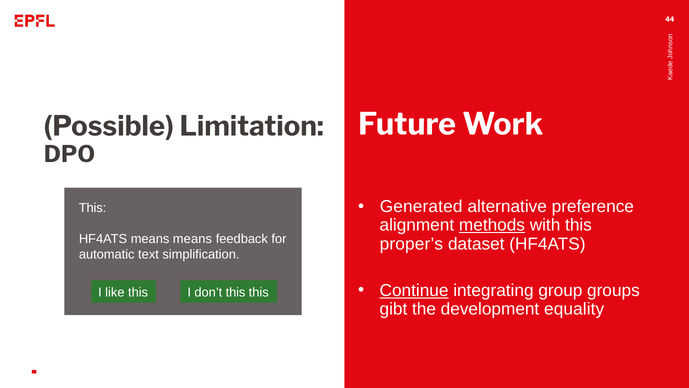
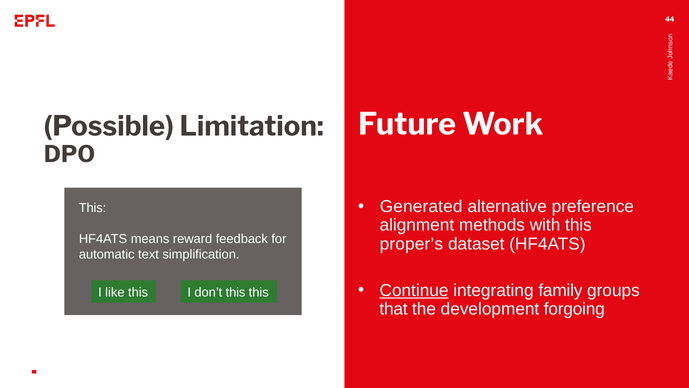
methods underline: present -> none (492, 225)
means means: means -> reward (193, 239)
group: group -> family (560, 290)
gibt: gibt -> that (394, 309)
equality: equality -> forgoing (574, 309)
